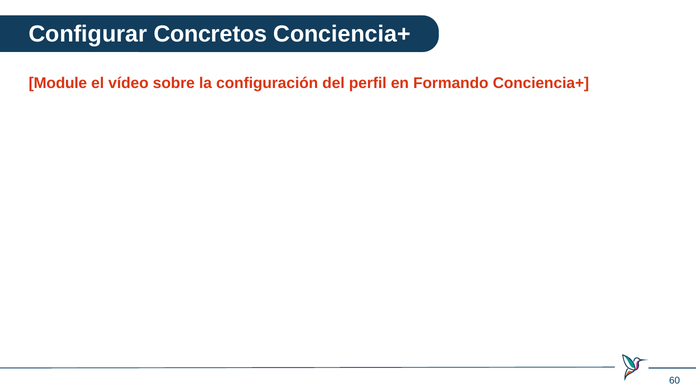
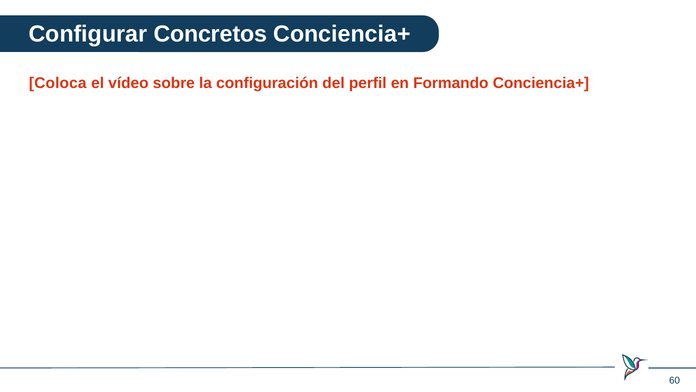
Module: Module -> Coloca (58, 83)
